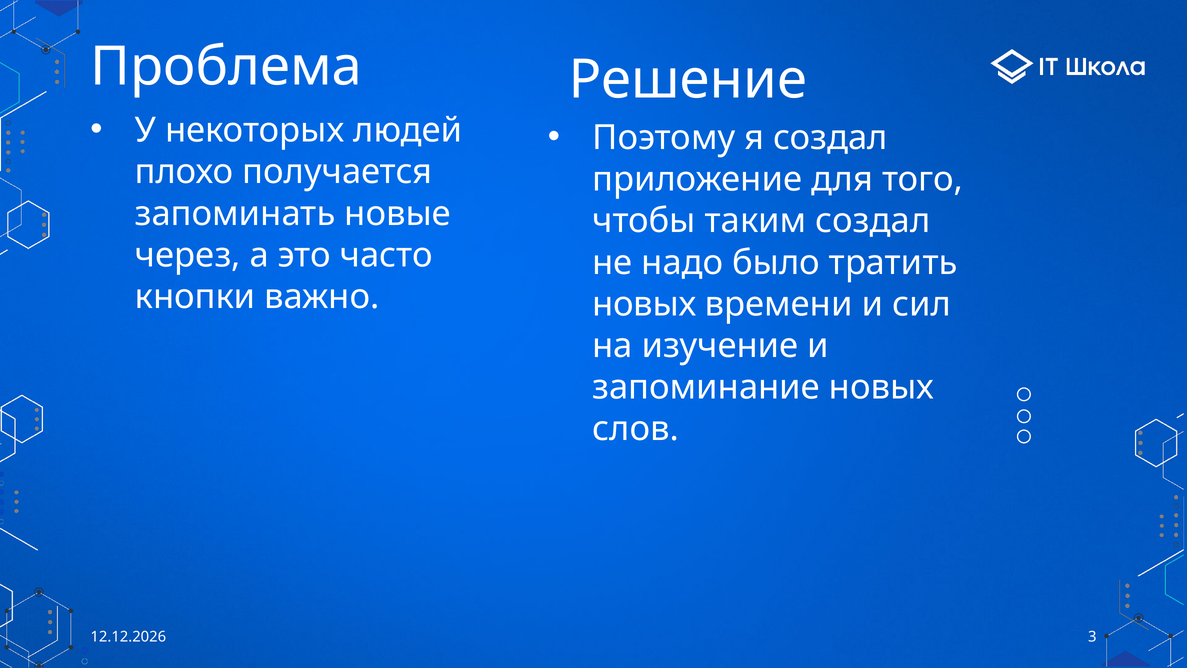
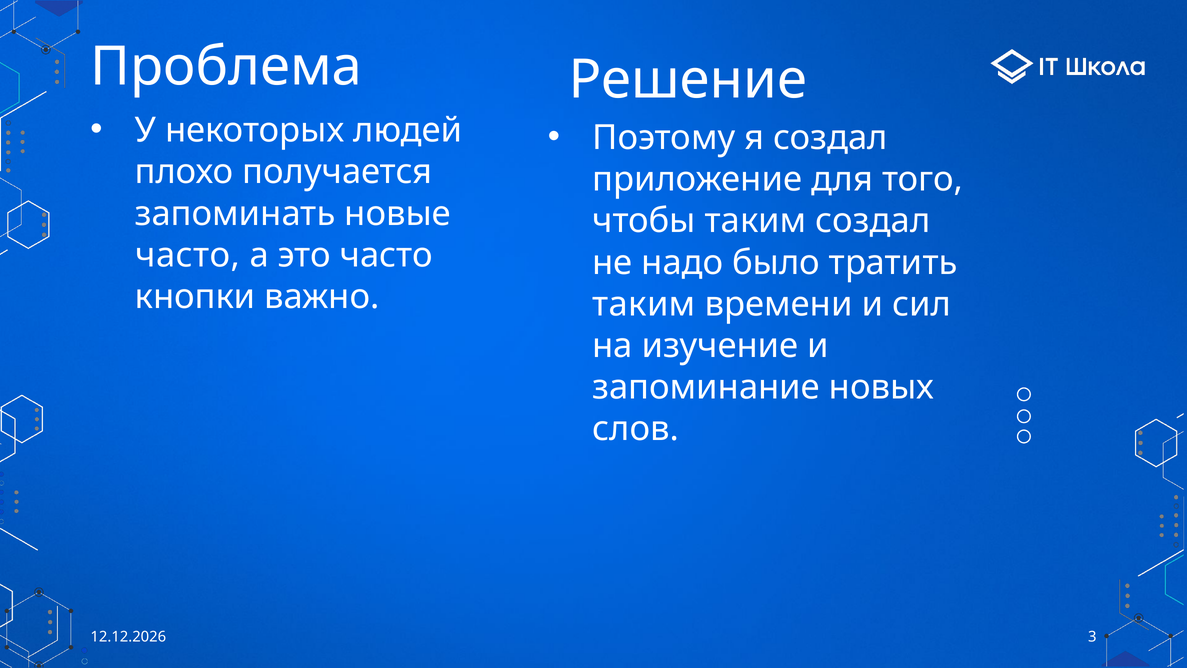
через: через -> часто (188, 255)
новых: новых -> таким (644, 304)
